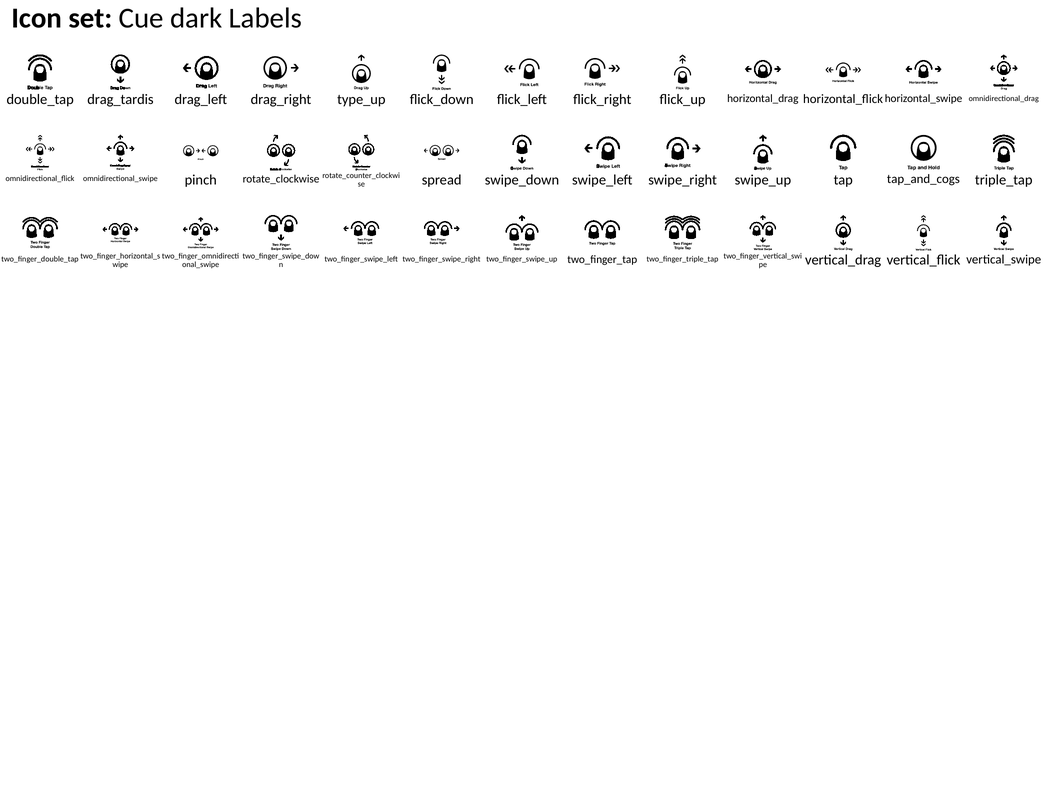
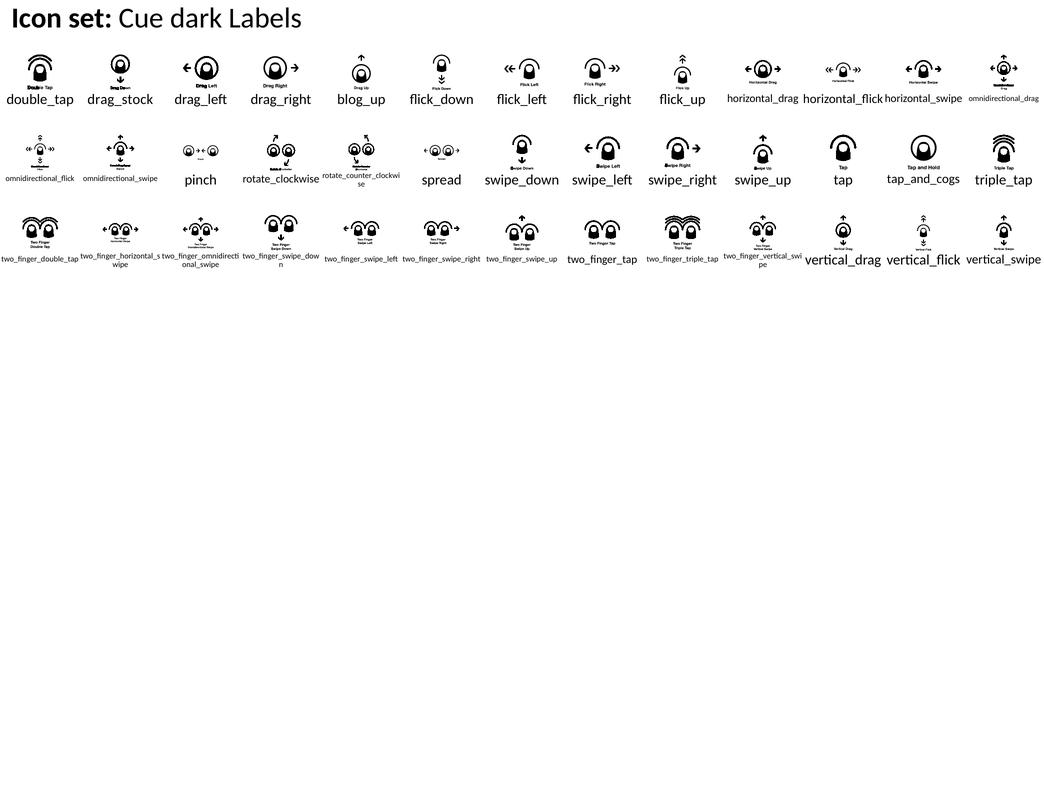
drag_tardis: drag_tardis -> drag_stock (120, 100)
type_up: type_up -> blog_up (361, 100)
